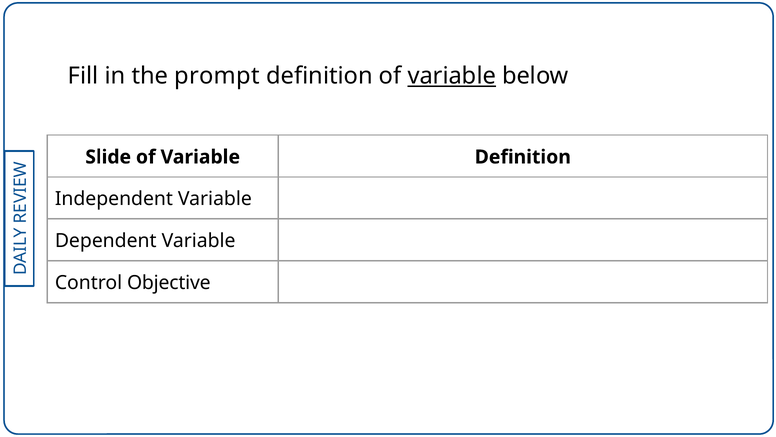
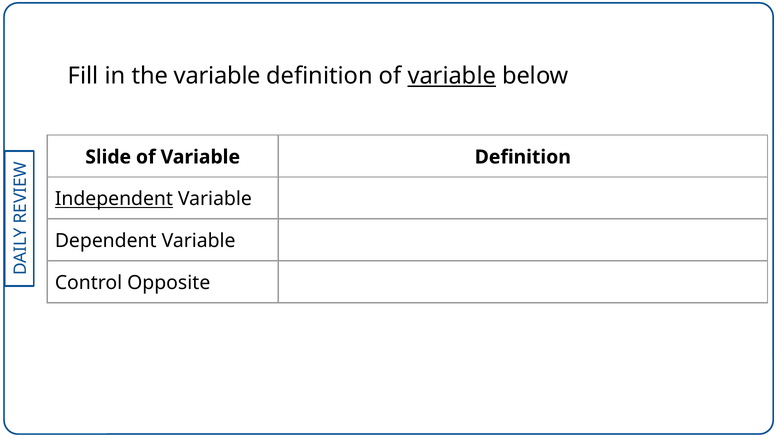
the prompt: prompt -> variable (217, 76)
Independent underline: none -> present (114, 199)
Objective: Objective -> Opposite (169, 283)
